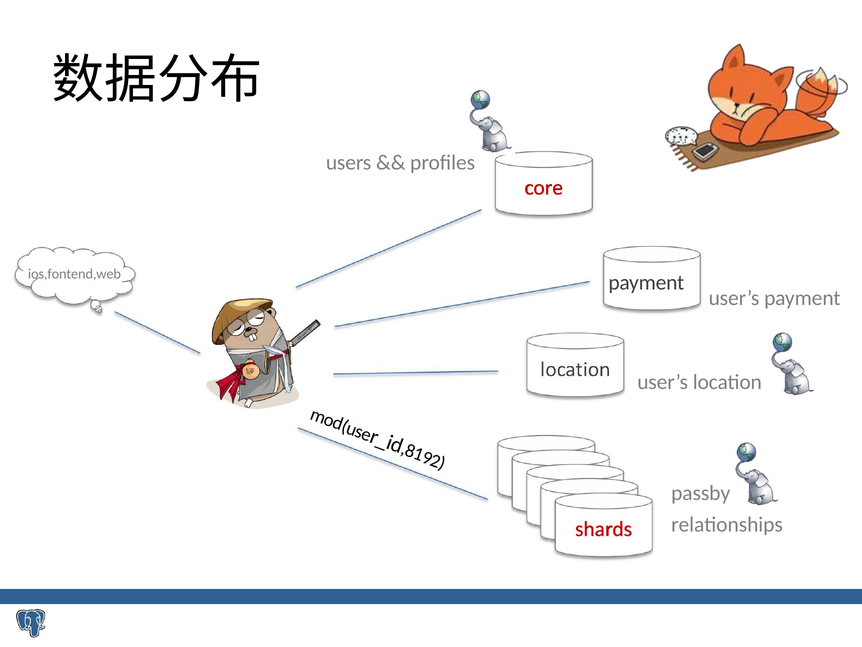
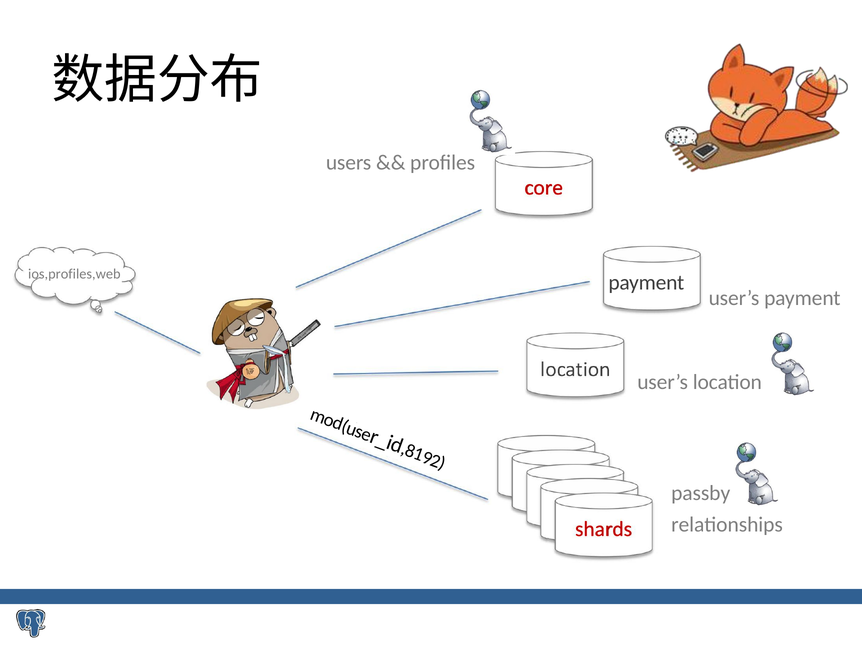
ios,fontend,web: ios,fontend,web -> ios,profiles,web (74, 274)
